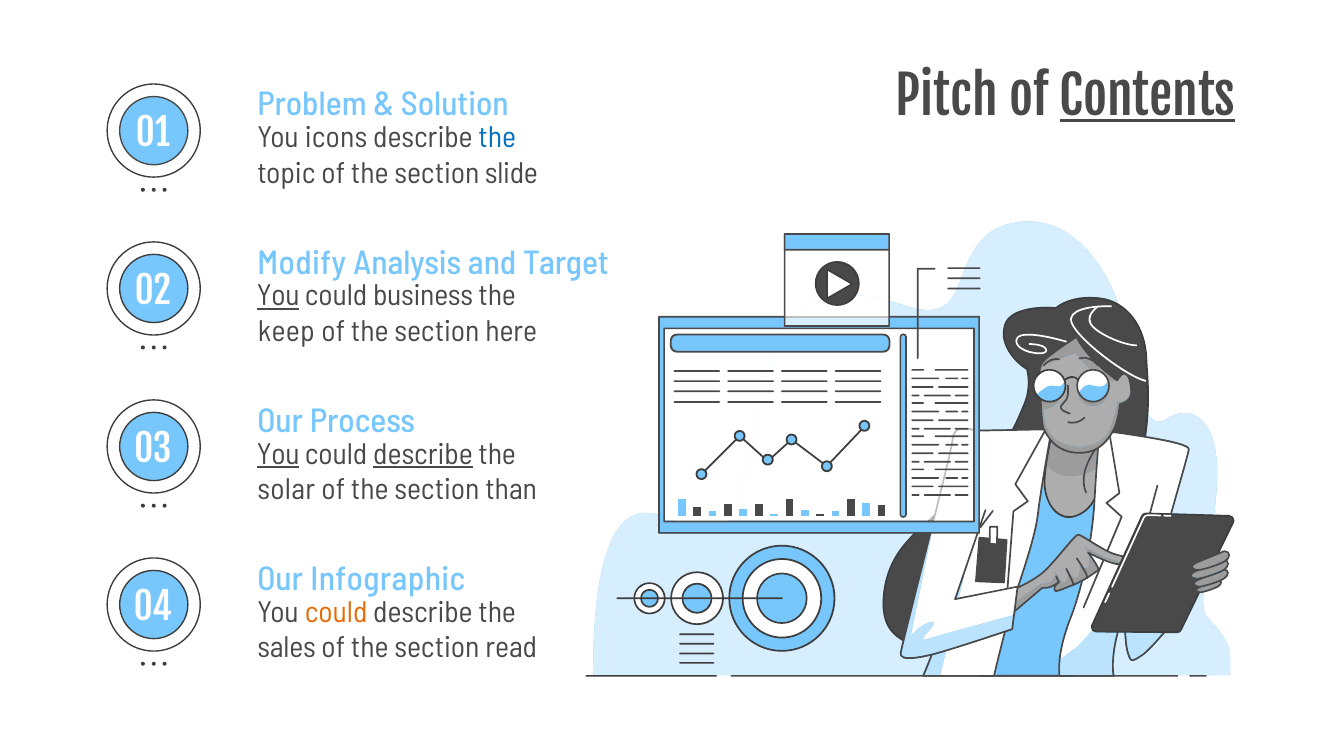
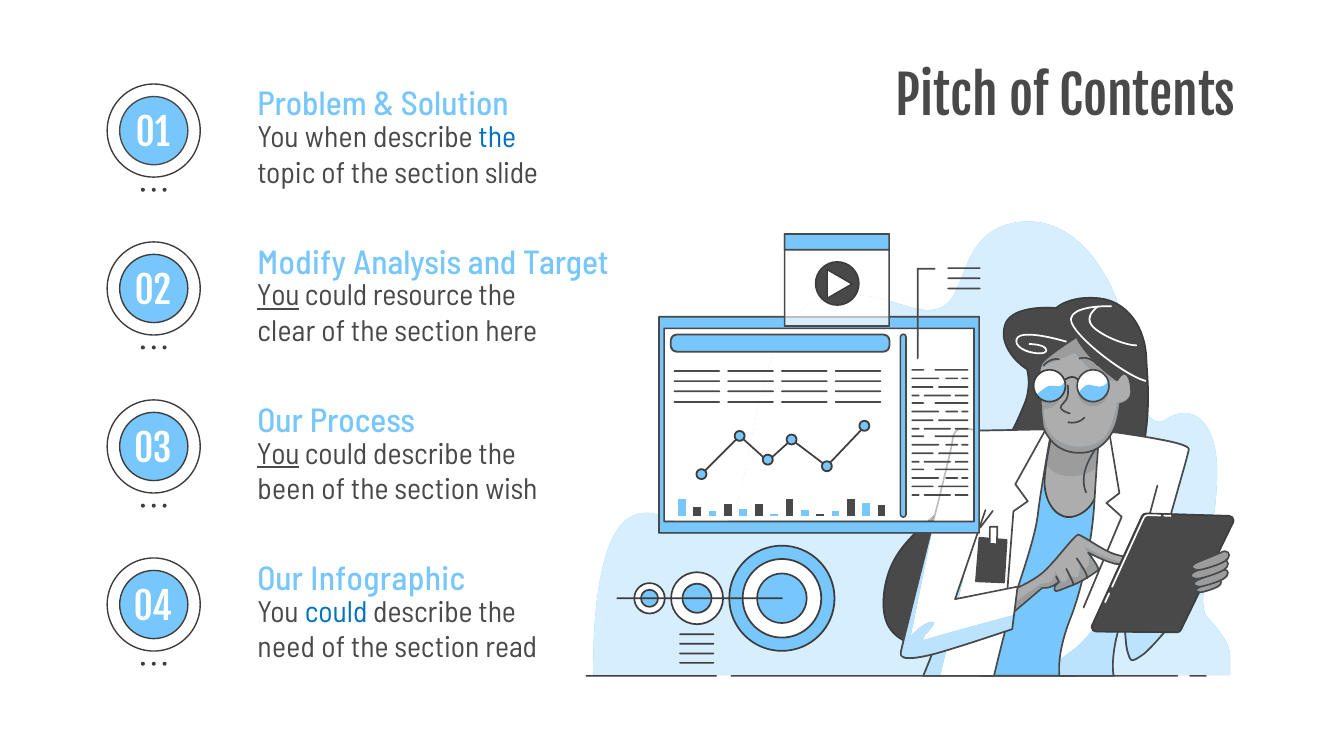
Contents underline: present -> none (1148, 98)
icons: icons -> when (336, 138)
business: business -> resource (423, 296)
keep: keep -> clear (286, 332)
describe underline: present -> none (423, 454)
solar: solar -> been (286, 490)
than: than -> wish (511, 490)
could colour: orange -> blue (336, 612)
sales: sales -> need (286, 648)
